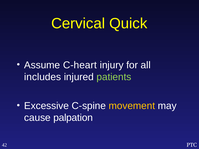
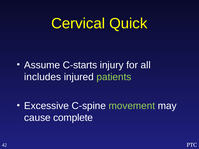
C-heart: C-heart -> C-starts (80, 65)
movement colour: yellow -> light green (132, 106)
palpation: palpation -> complete (73, 118)
